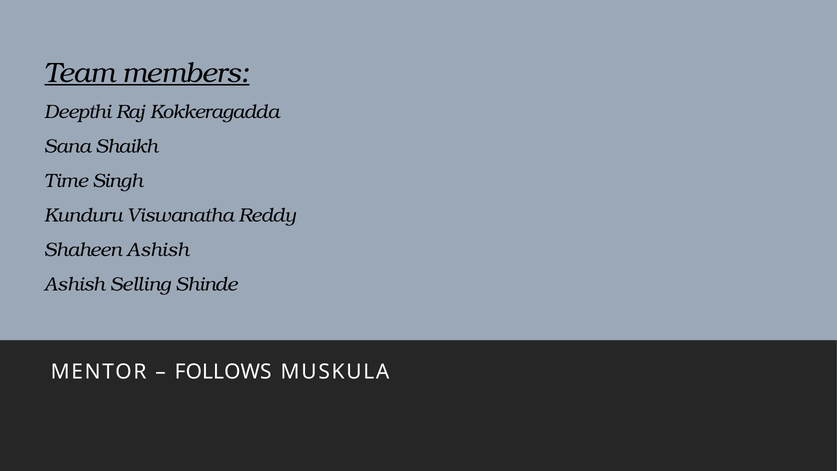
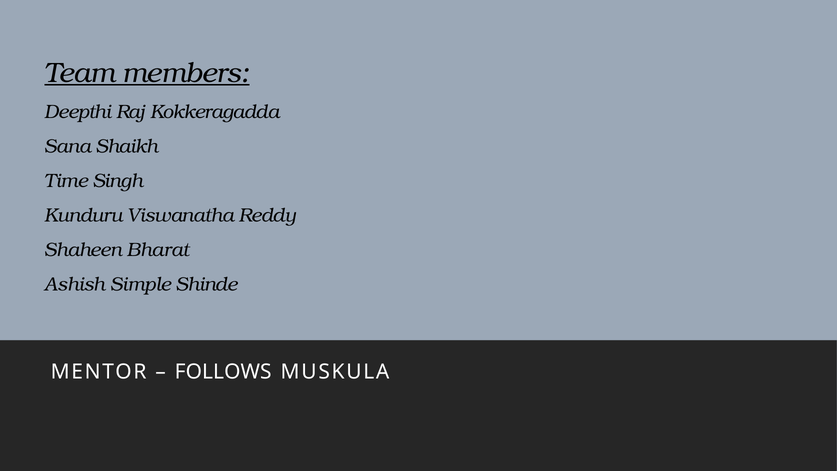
Shaheen Ashish: Ashish -> Bharat (158, 250)
Selling: Selling -> Simple (141, 284)
